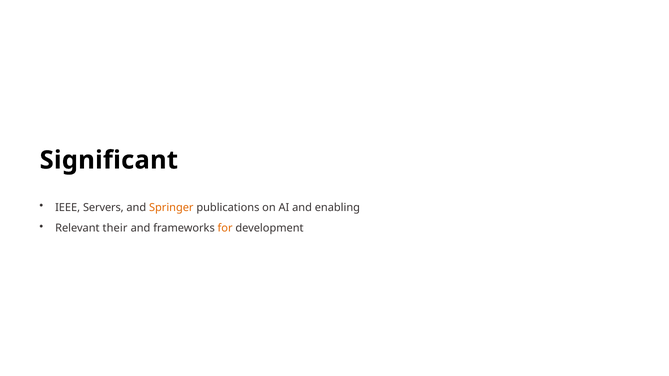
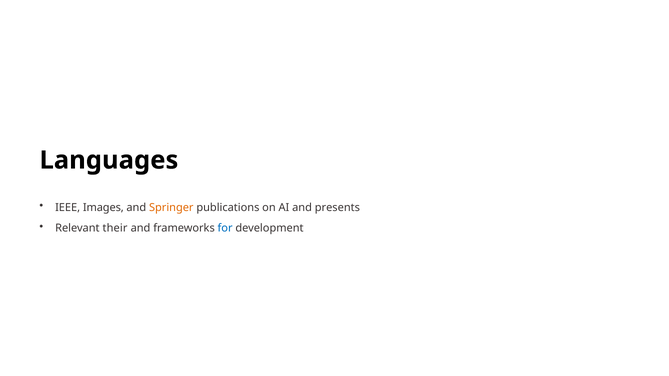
Significant: Significant -> Languages (109, 160)
Servers: Servers -> Images (103, 208)
enabling: enabling -> presents (337, 208)
for colour: orange -> blue (225, 228)
